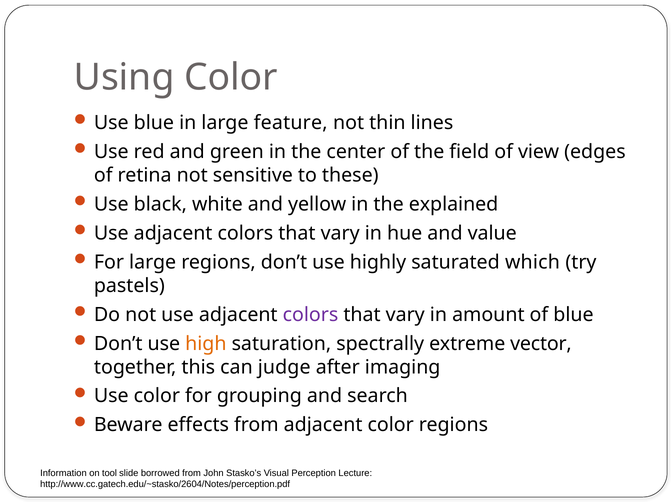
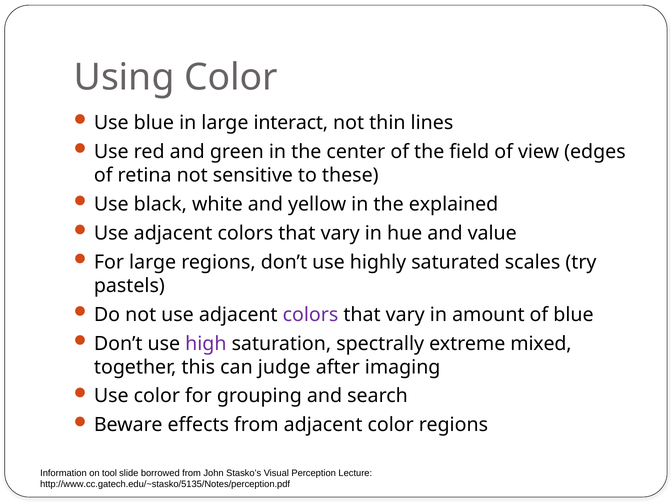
feature: feature -> interact (291, 123)
which: which -> scales (533, 262)
high colour: orange -> purple (206, 344)
vector: vector -> mixed (541, 344)
http://www.cc.gatech.edu/~stasko/2604/Notes/perception.pdf: http://www.cc.gatech.edu/~stasko/2604/Notes/perception.pdf -> http://www.cc.gatech.edu/~stasko/5135/Notes/perception.pdf (165, 484)
